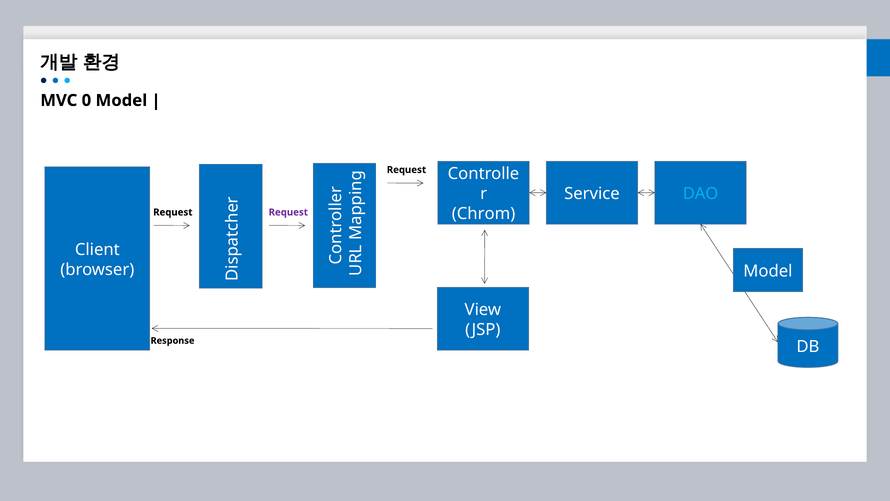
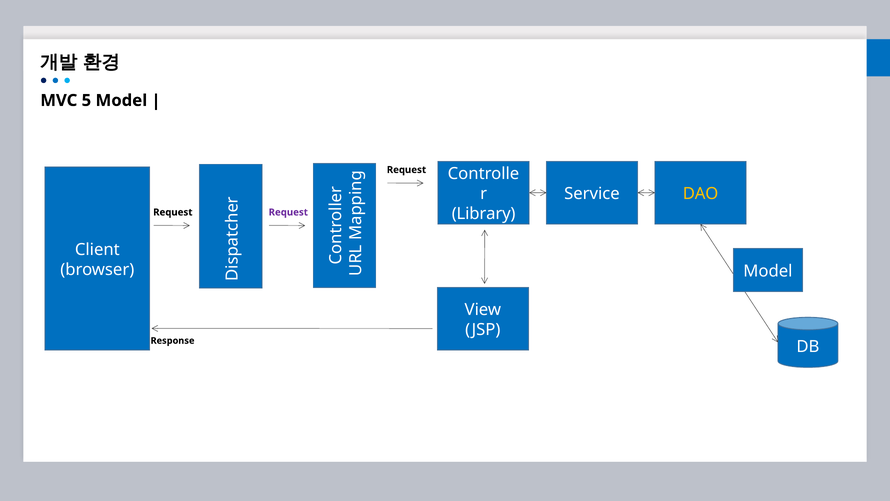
0: 0 -> 5 (86, 100)
DAO colour: light blue -> yellow (701, 194)
Chrom: Chrom -> Library (484, 214)
